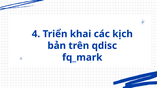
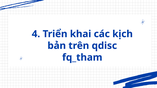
fq_mark: fq_mark -> fq_tham (82, 58)
